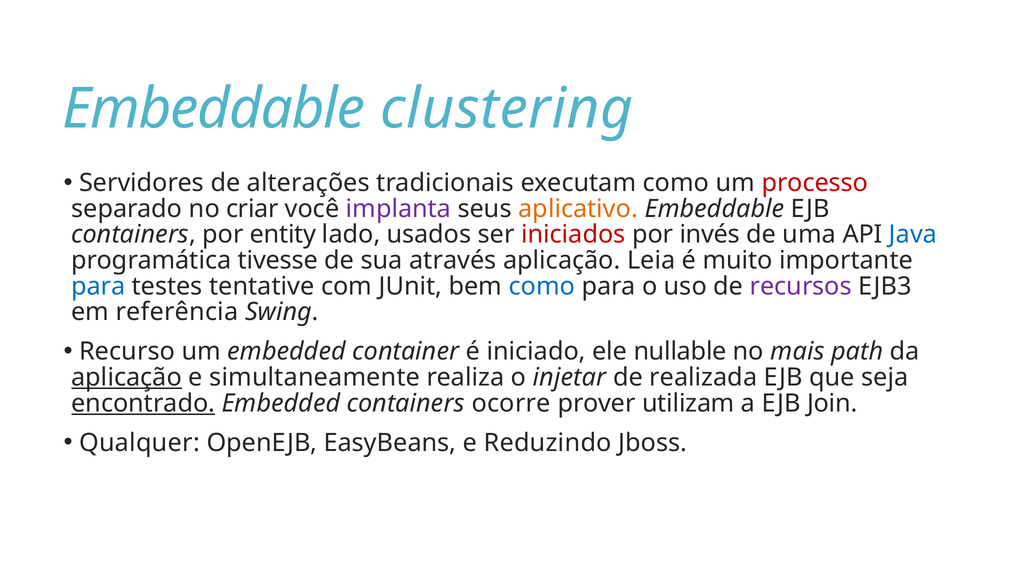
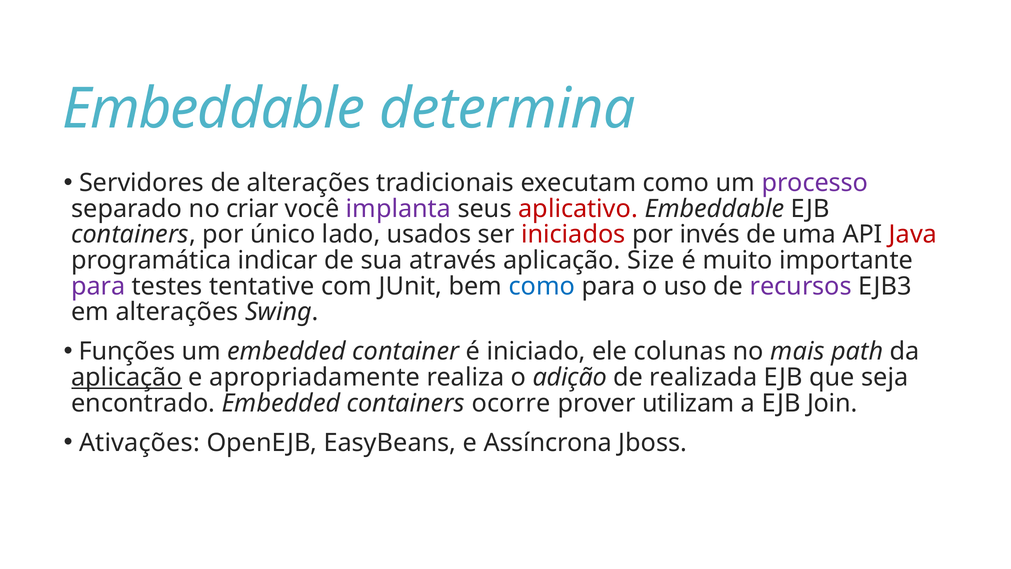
clustering: clustering -> determina (507, 109)
processo colour: red -> purple (815, 183)
aplicativo colour: orange -> red (578, 209)
entity: entity -> único (283, 234)
Java colour: blue -> red (913, 234)
tivesse: tivesse -> indicar (278, 260)
Leia: Leia -> Size (651, 260)
para colour: blue -> purple (98, 286)
em referência: referência -> alterações (177, 312)
Recurso: Recurso -> Funções (127, 351)
nullable: nullable -> colunas (680, 351)
simultaneamente: simultaneamente -> apropriadamente (315, 377)
injetar: injetar -> adição (570, 377)
encontrado underline: present -> none (143, 403)
Qualquer: Qualquer -> Ativações (139, 442)
Reduzindo: Reduzindo -> Assíncrona (548, 442)
